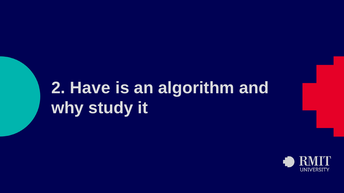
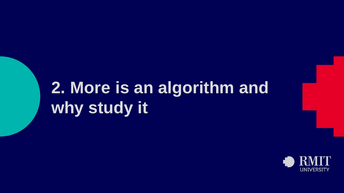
Have: Have -> More (90, 88)
